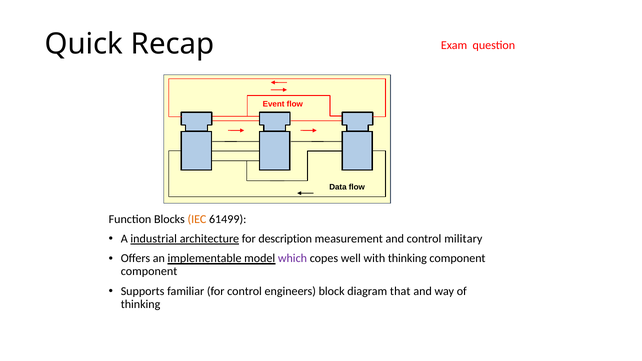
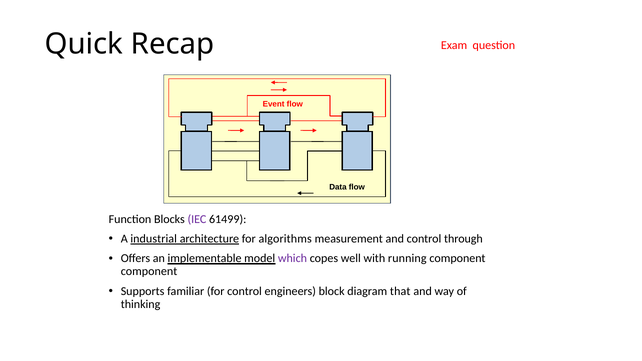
IEC colour: orange -> purple (197, 219)
description: description -> algorithms (285, 239)
military: military -> through (463, 239)
with thinking: thinking -> running (407, 259)
